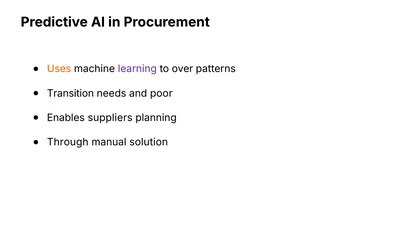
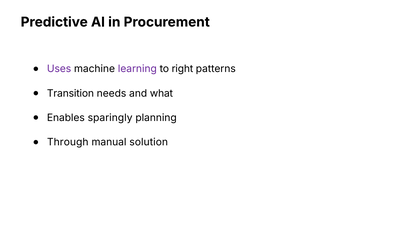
Uses colour: orange -> purple (59, 69)
over: over -> right (182, 69)
poor: poor -> what (161, 94)
suppliers: suppliers -> sparingly (110, 118)
